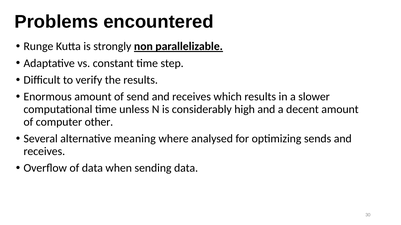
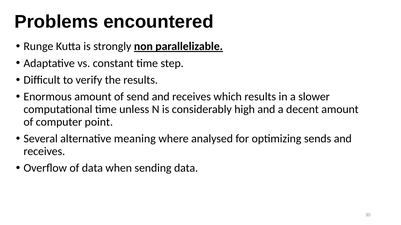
other: other -> point (99, 122)
